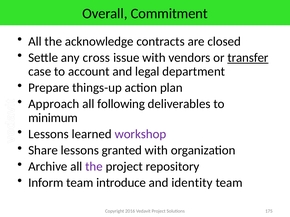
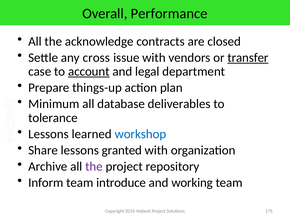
Commitment: Commitment -> Performance (169, 14)
account underline: none -> present (89, 72)
Approach: Approach -> Minimum (54, 104)
following: following -> database (121, 104)
minimum: minimum -> tolerance (53, 118)
workshop colour: purple -> blue (140, 134)
identity: identity -> working (192, 183)
